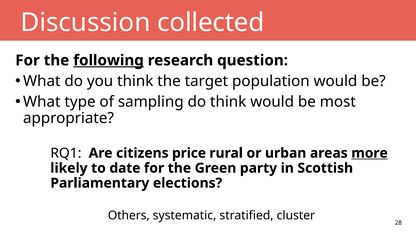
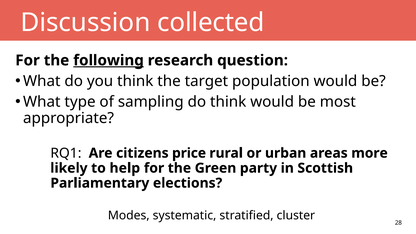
more underline: present -> none (370, 153)
date: date -> help (125, 168)
Others: Others -> Modes (129, 216)
